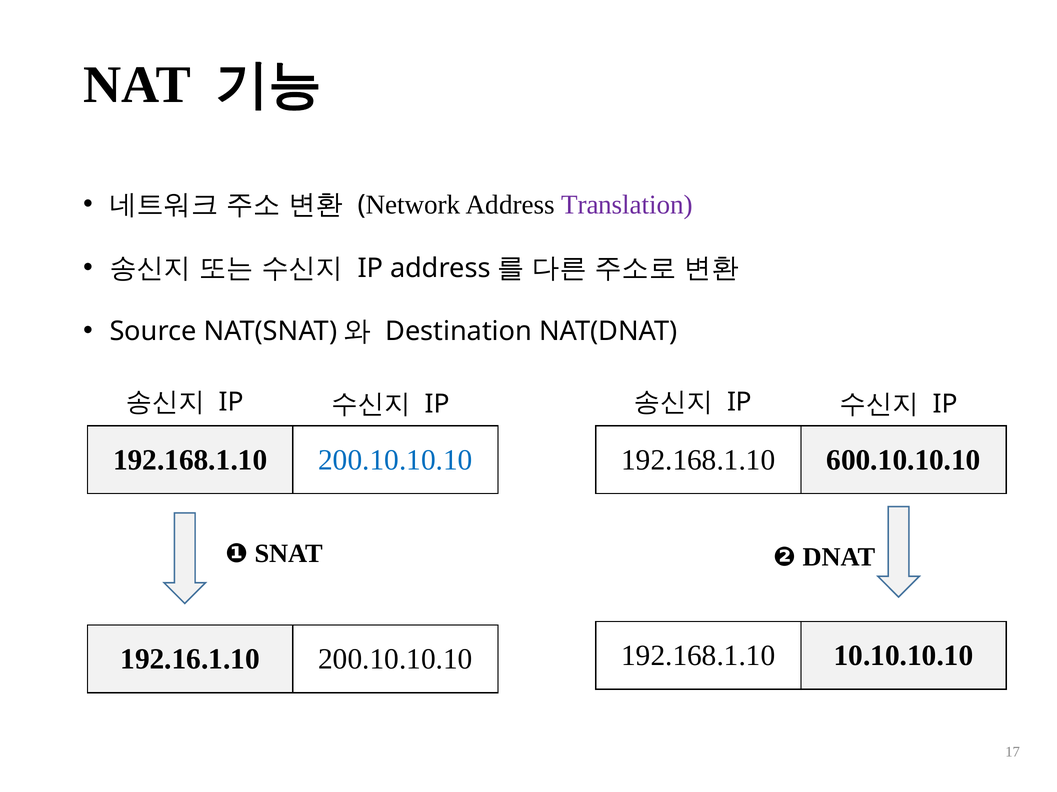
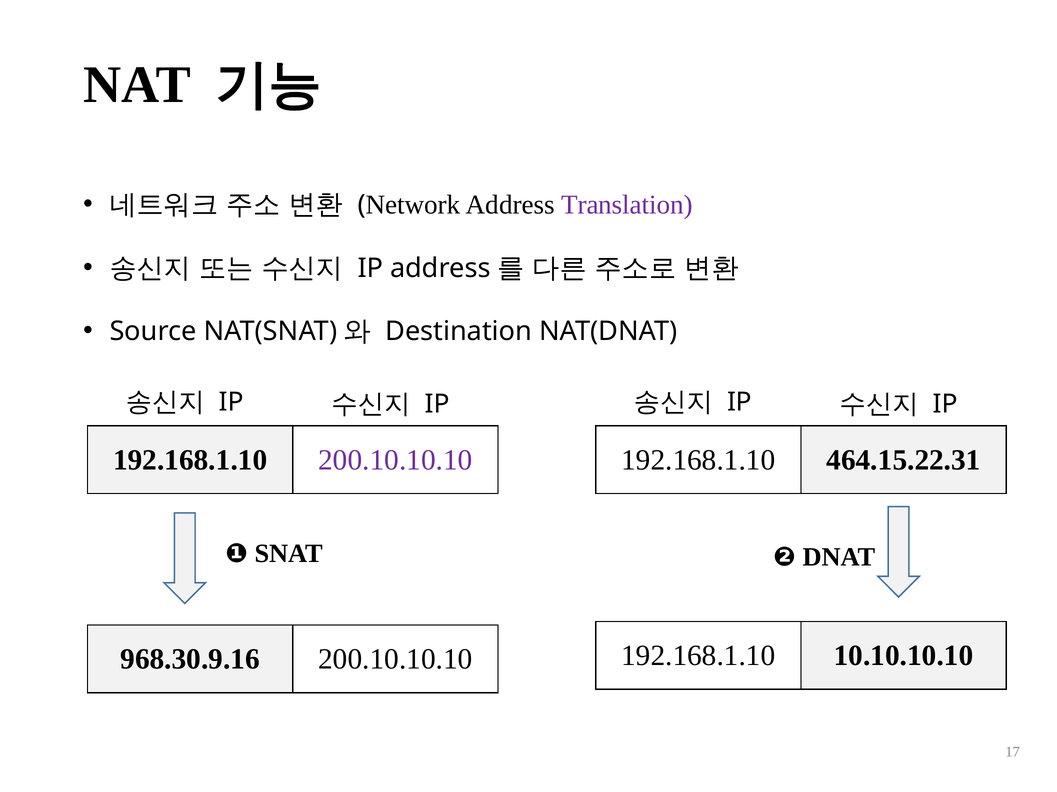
200.10.10.10 colour: blue -> purple (395, 460)
600.10.10.10: 600.10.10.10 -> 464.15.22.31 (904, 460)
192.16.1.10: 192.16.1.10 -> 968.30.9.16 (190, 660)
